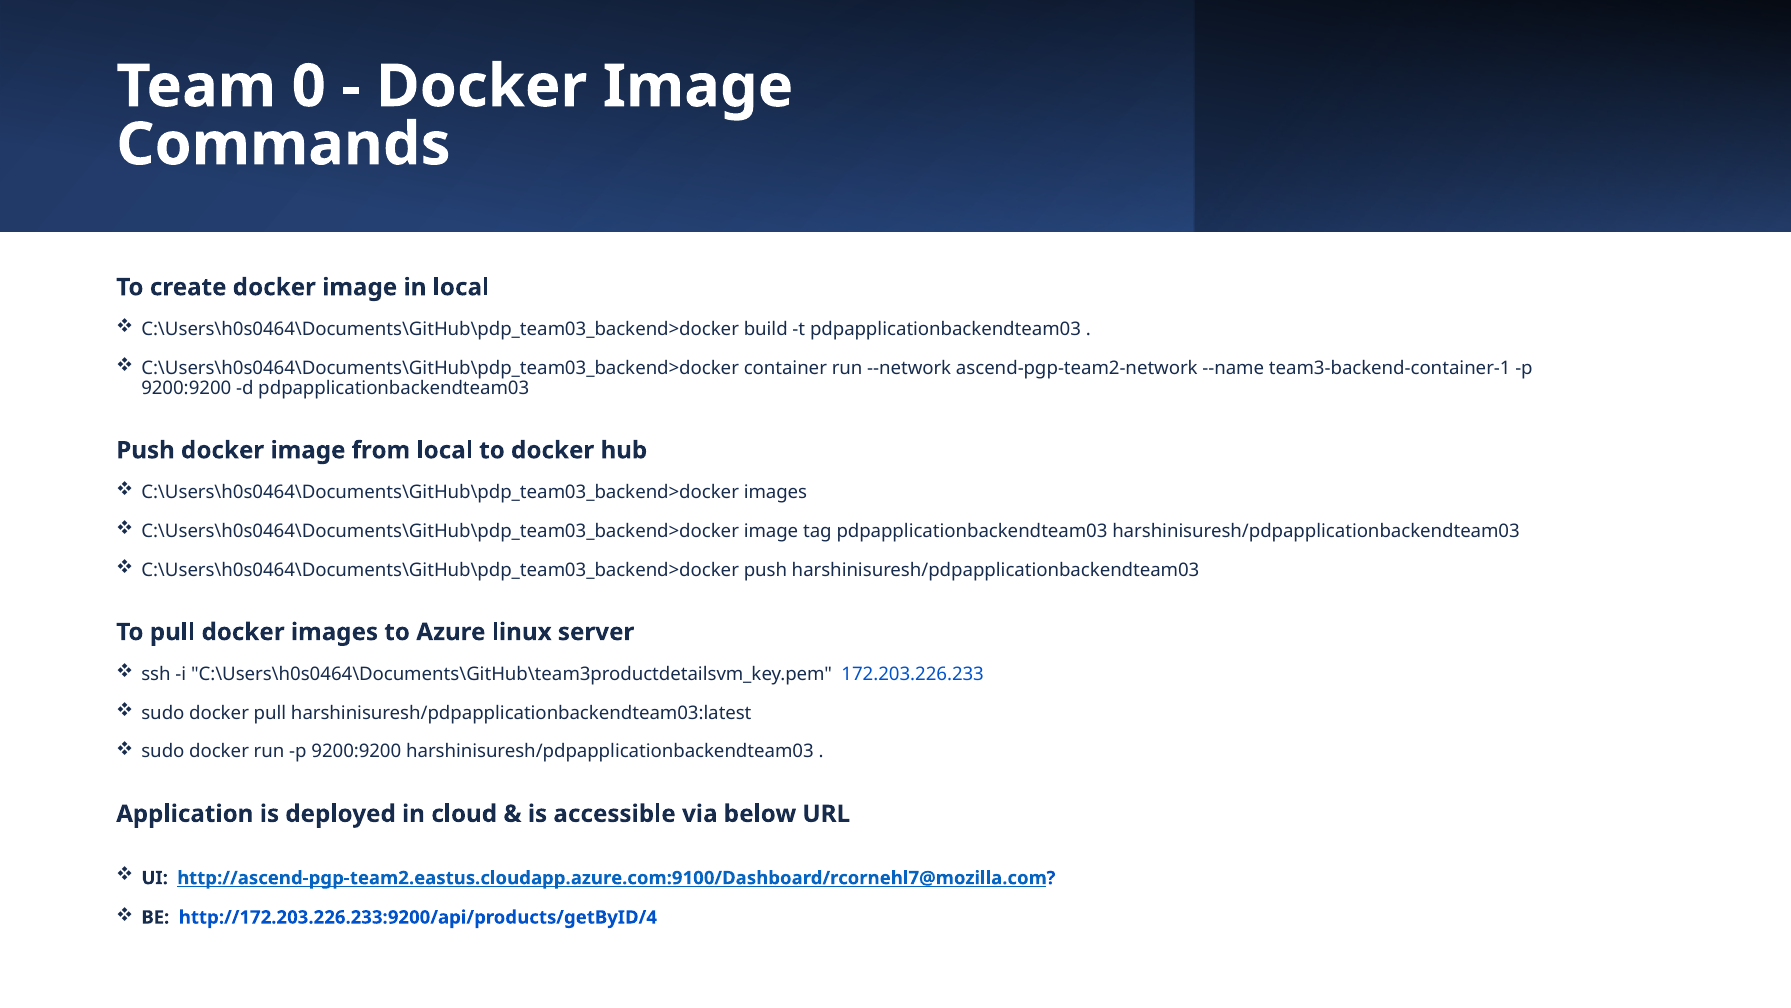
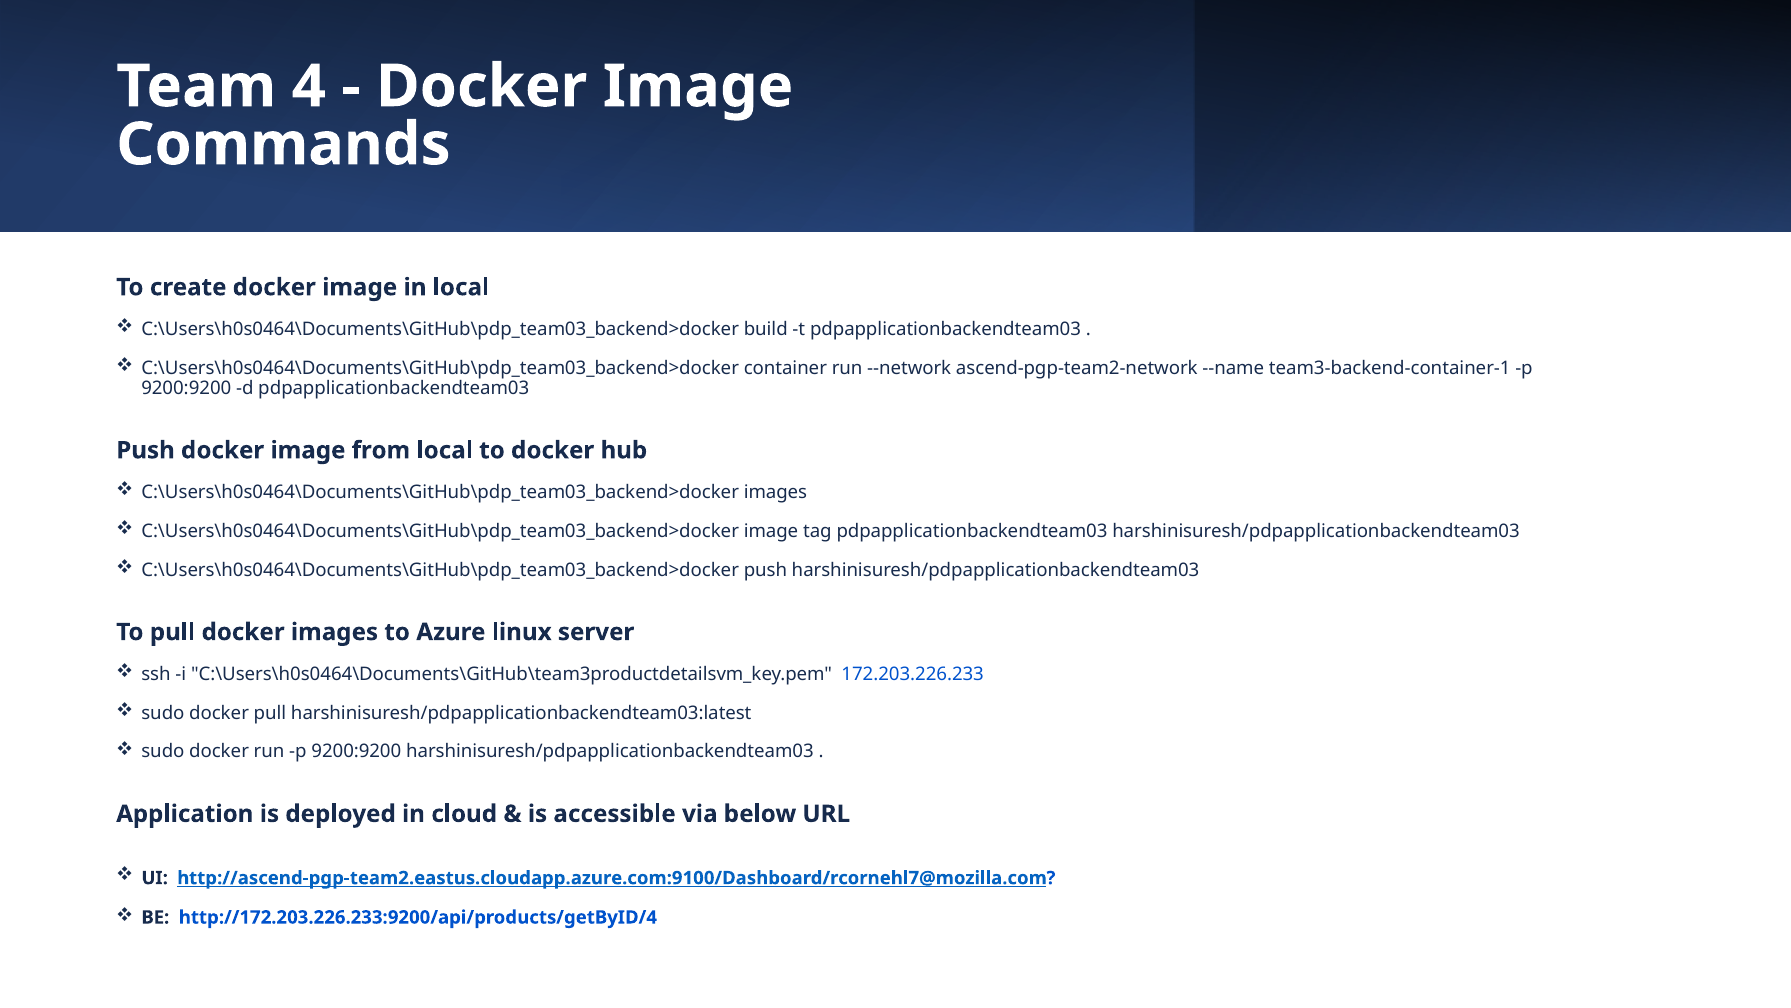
0: 0 -> 4 (309, 86)
